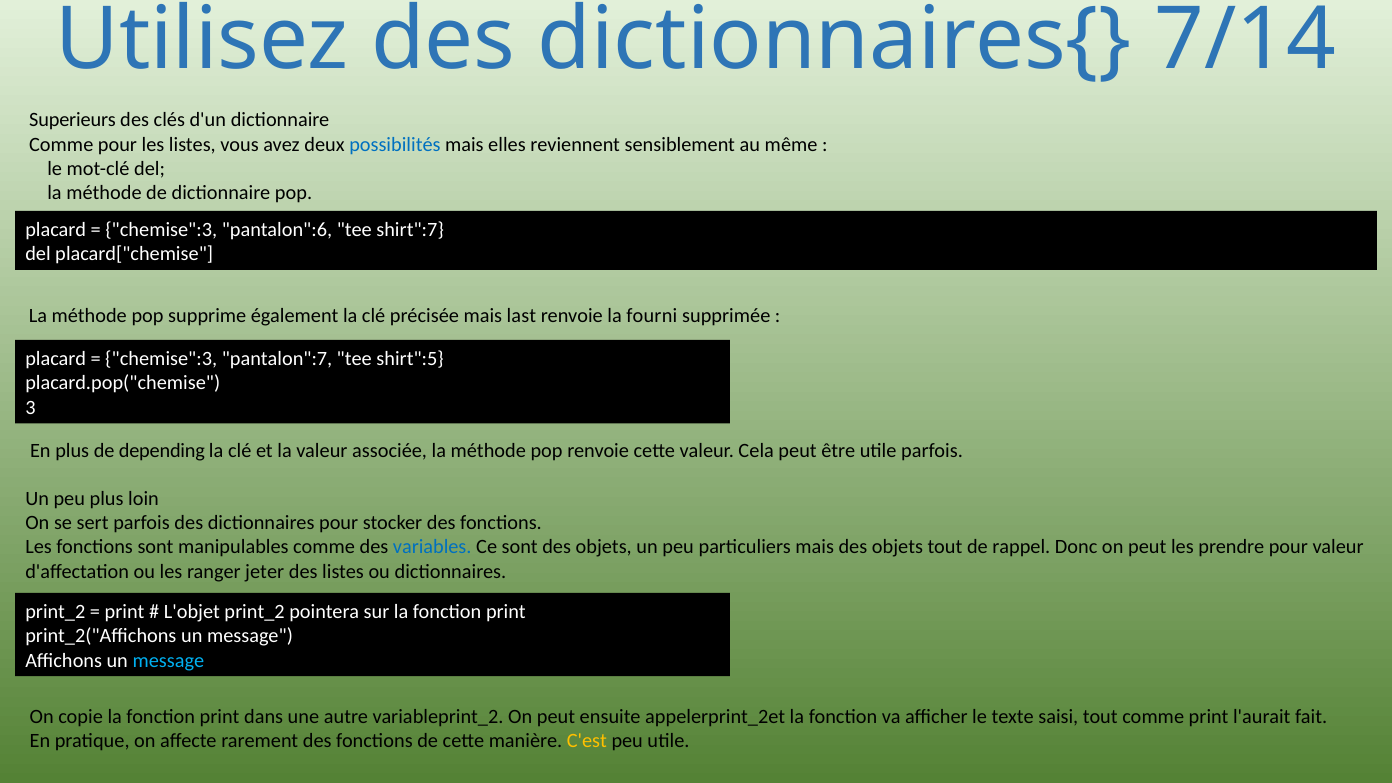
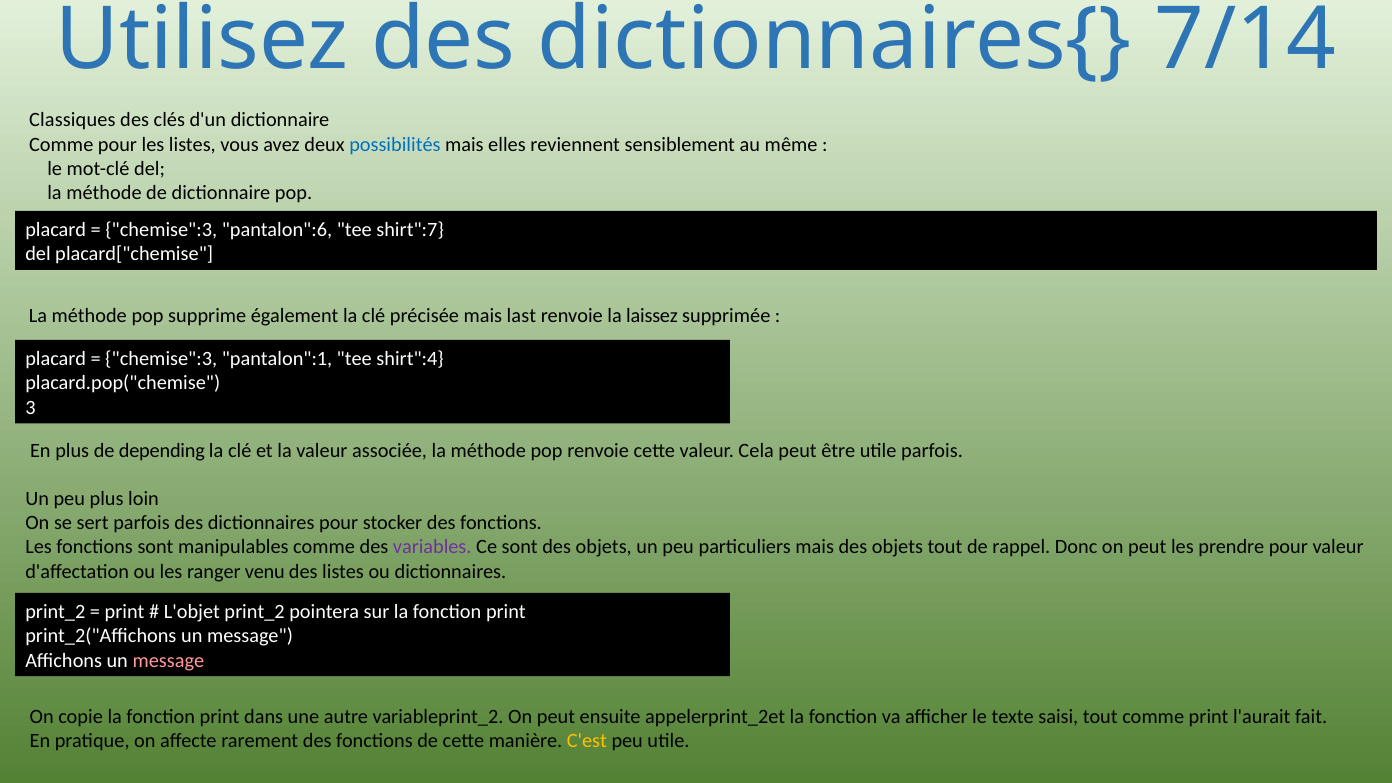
Superieurs: Superieurs -> Classiques (72, 120)
fourni: fourni -> laissez (652, 316)
pantalon":7: pantalon":7 -> pantalon":1 (277, 359)
shirt":5: shirt":5 -> shirt":4 (410, 359)
variables colour: blue -> purple (432, 547)
jeter: jeter -> venu (265, 572)
message colour: light blue -> pink (168, 660)
